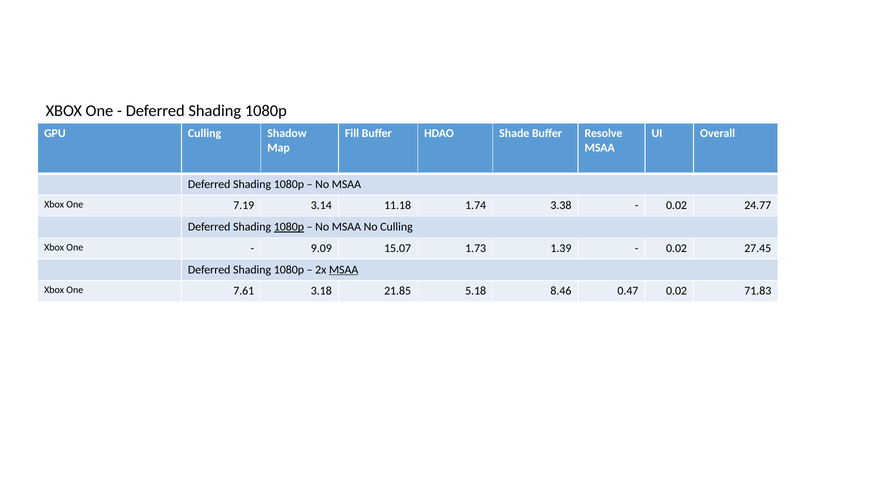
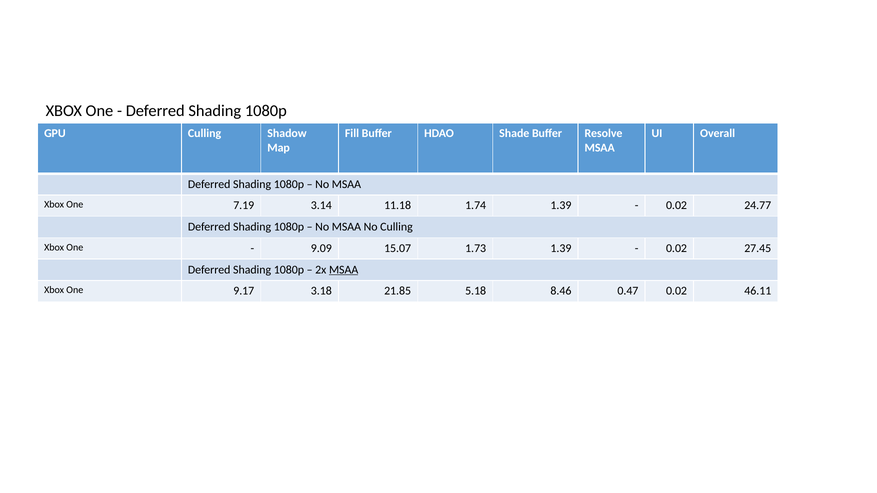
1.74 3.38: 3.38 -> 1.39 (561, 206)
1080p underline: present -> none (289, 227)
7.61: 7.61 -> 9.17 (244, 291)
71.83: 71.83 -> 46.11 (758, 291)
